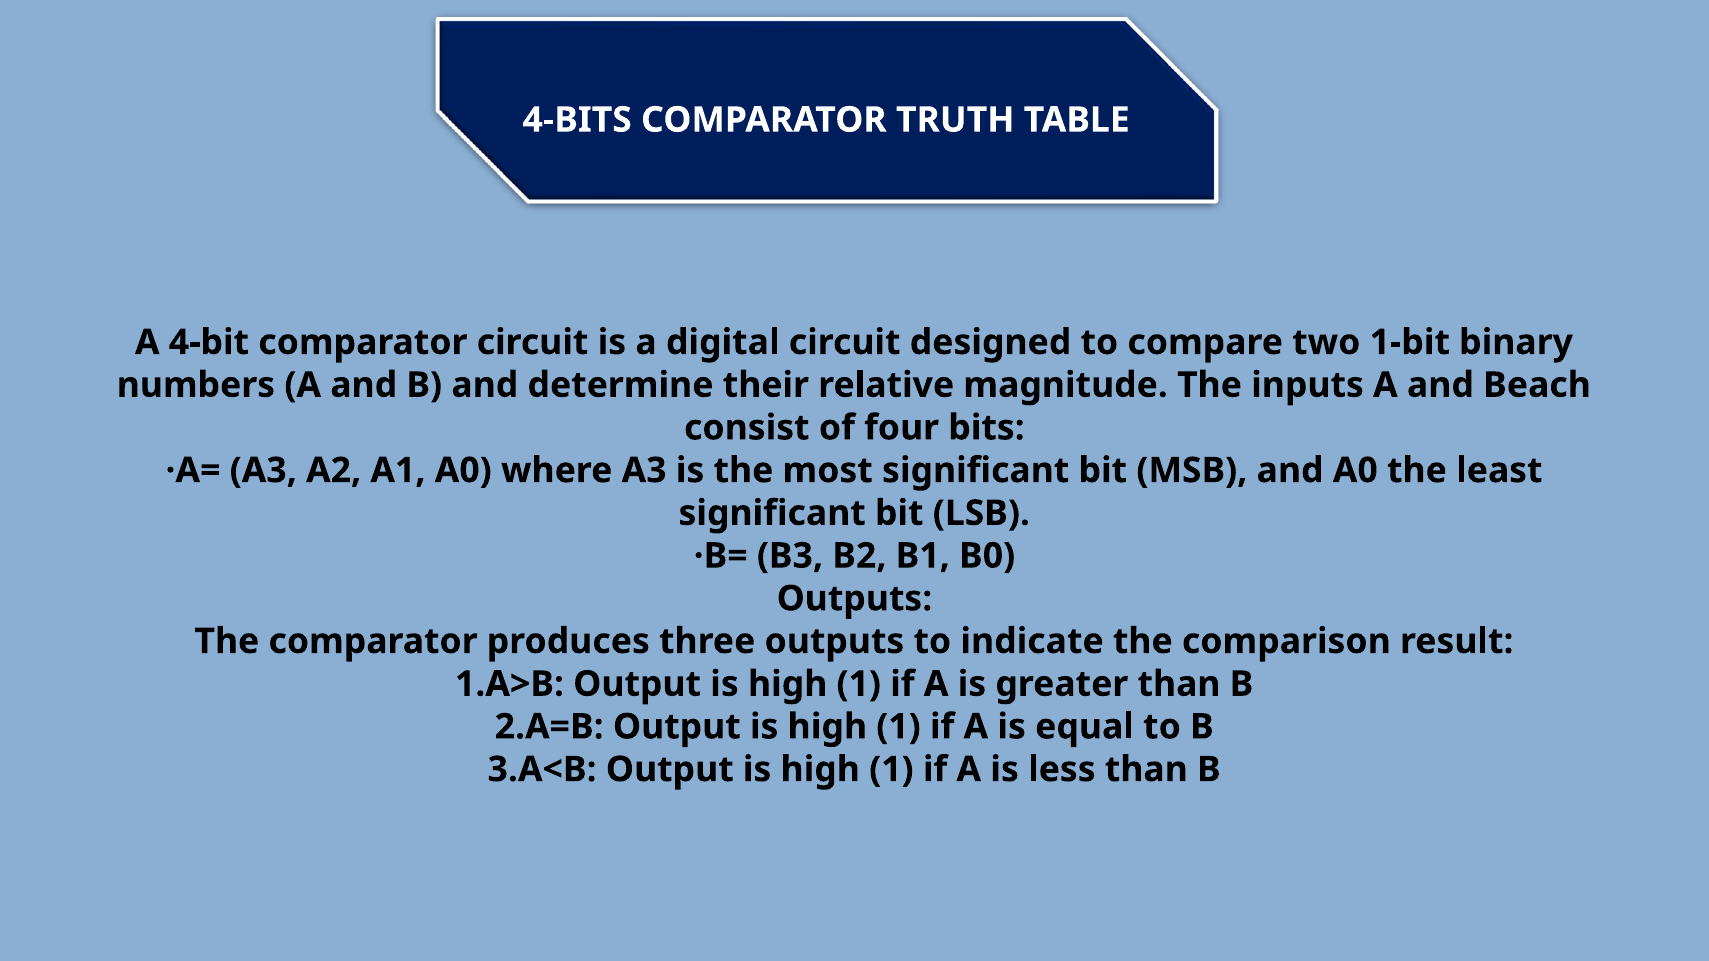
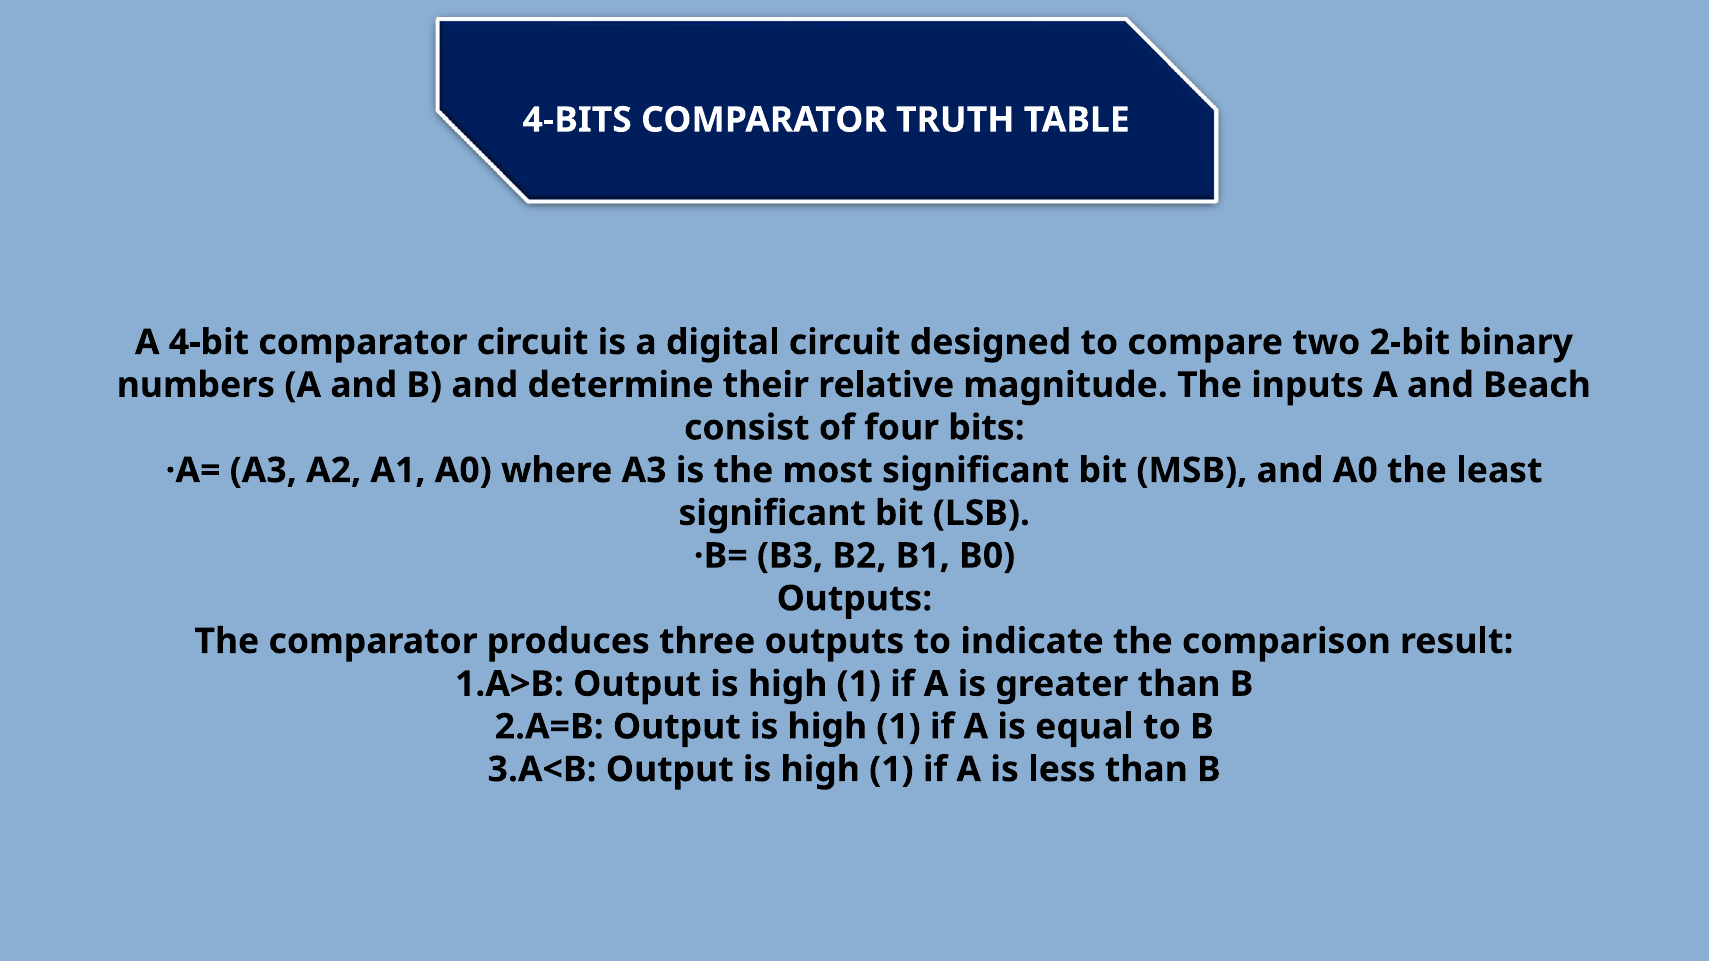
1-bit: 1-bit -> 2-bit (1410, 342)
